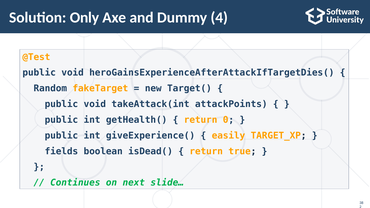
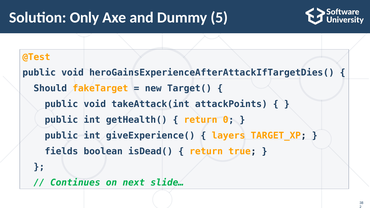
4: 4 -> 5 (219, 18)
Random: Random -> Should (50, 88)
easily: easily -> layers (228, 136)
